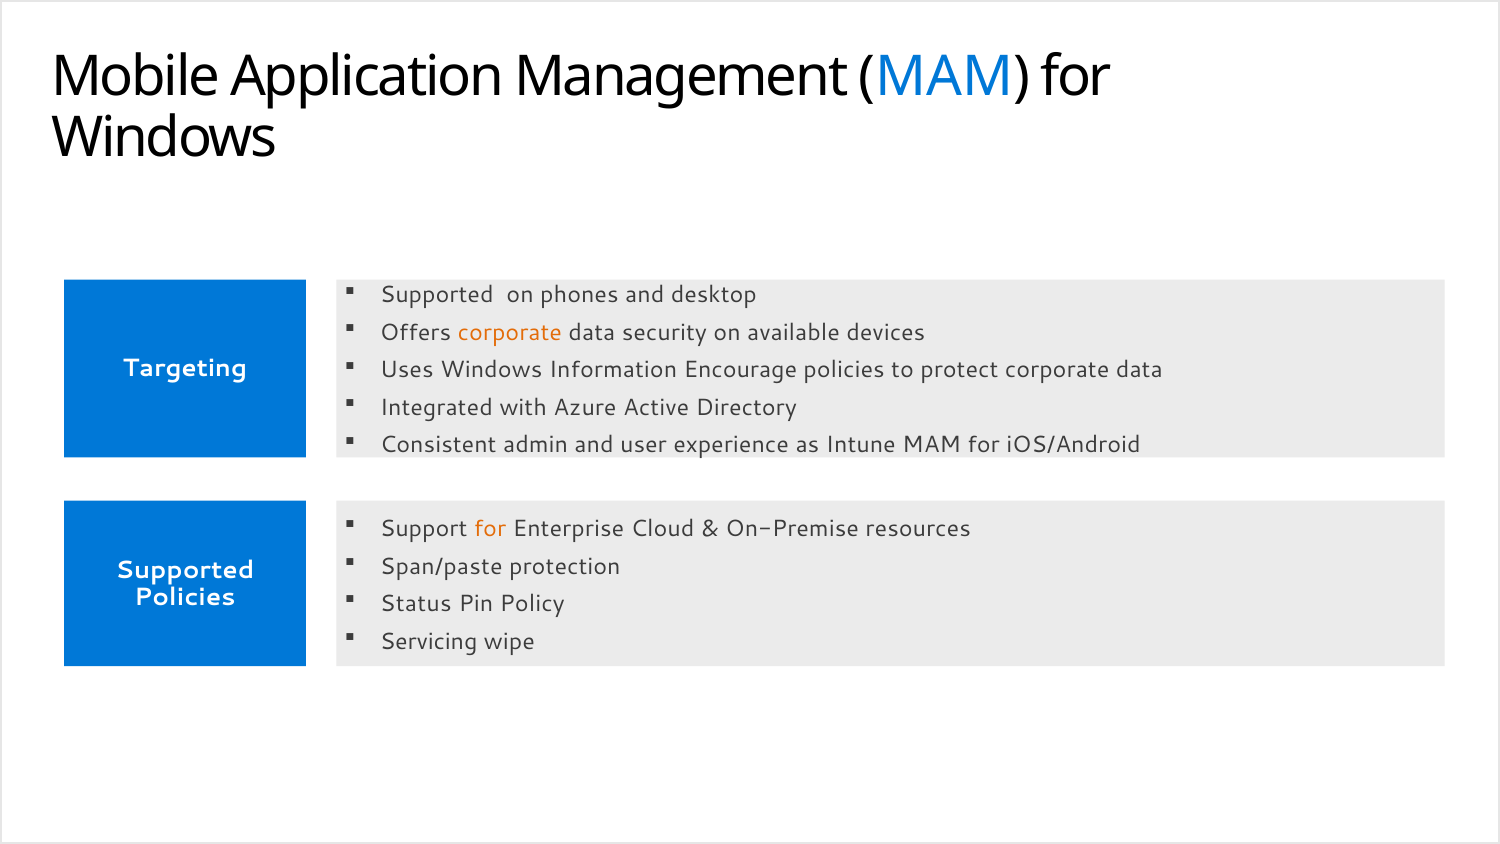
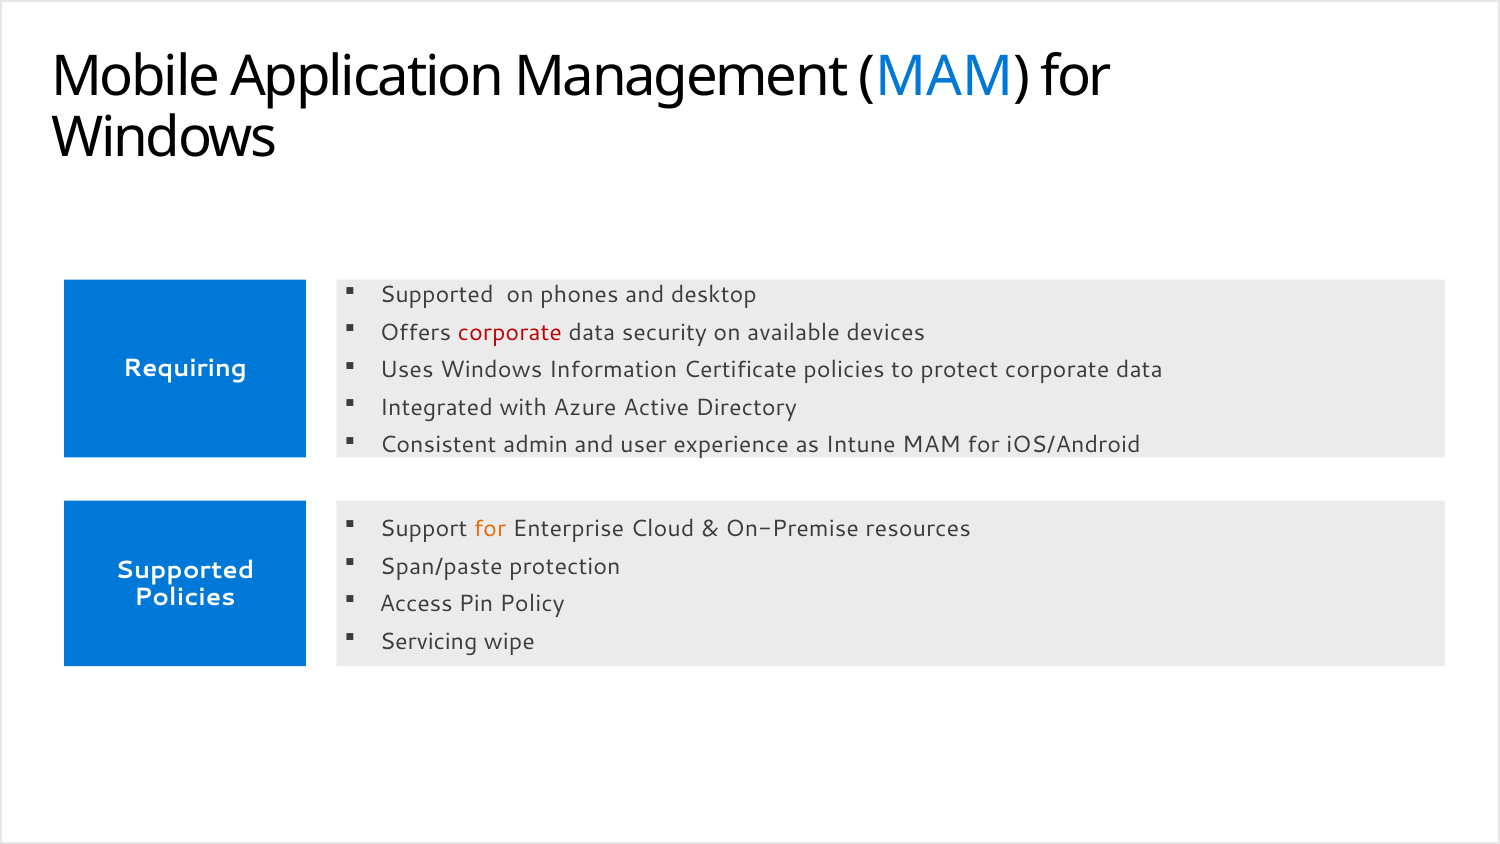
corporate colour: orange -> red (510, 333)
Encourage: Encourage -> Certificate (740, 370)
Targeting: Targeting -> Requiring (185, 368)
Status: Status -> Access (416, 604)
